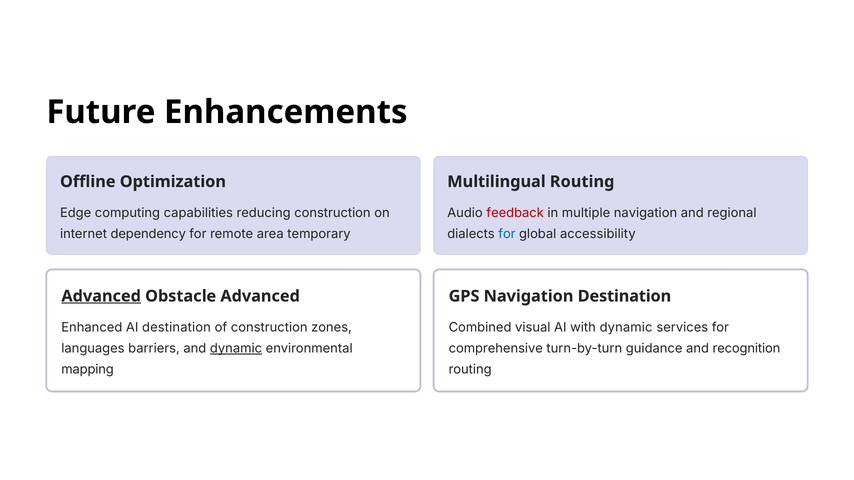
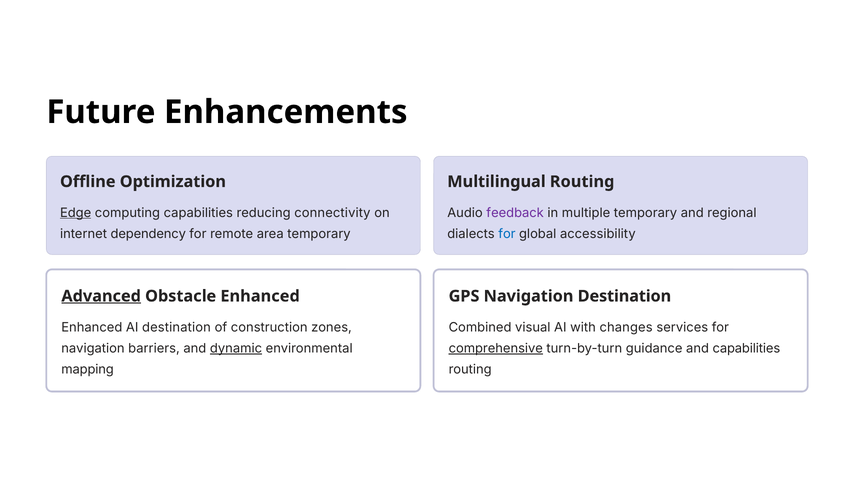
Edge underline: none -> present (76, 213)
reducing construction: construction -> connectivity (332, 213)
feedback colour: red -> purple (515, 213)
multiple navigation: navigation -> temporary (645, 213)
Obstacle Advanced: Advanced -> Enhanced (260, 296)
with dynamic: dynamic -> changes (626, 328)
languages: languages -> navigation (93, 349)
comprehensive underline: none -> present (496, 349)
and recognition: recognition -> capabilities (746, 349)
